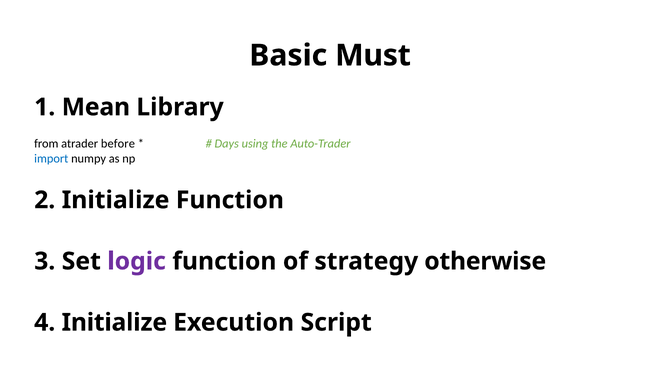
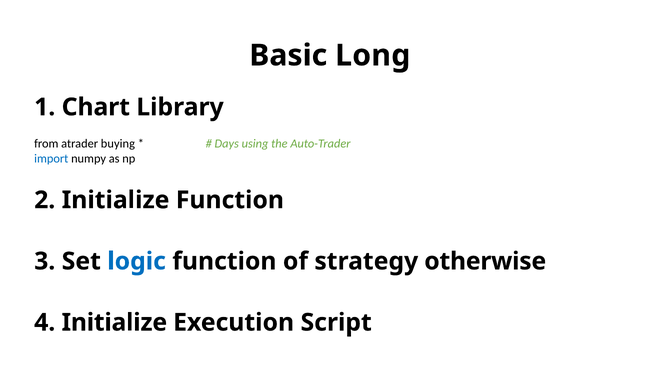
Must: Must -> Long (373, 55)
Mean: Mean -> Chart (96, 107)
before: before -> buying (118, 144)
logic colour: purple -> blue (137, 261)
